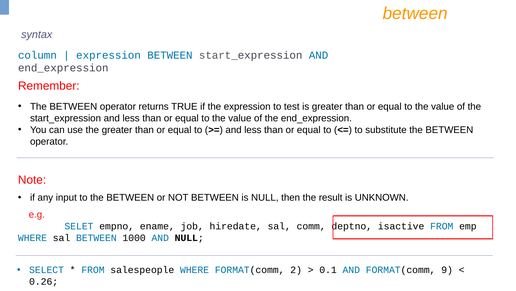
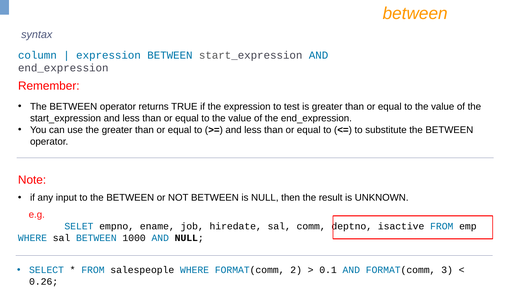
9: 9 -> 3 (447, 269)
